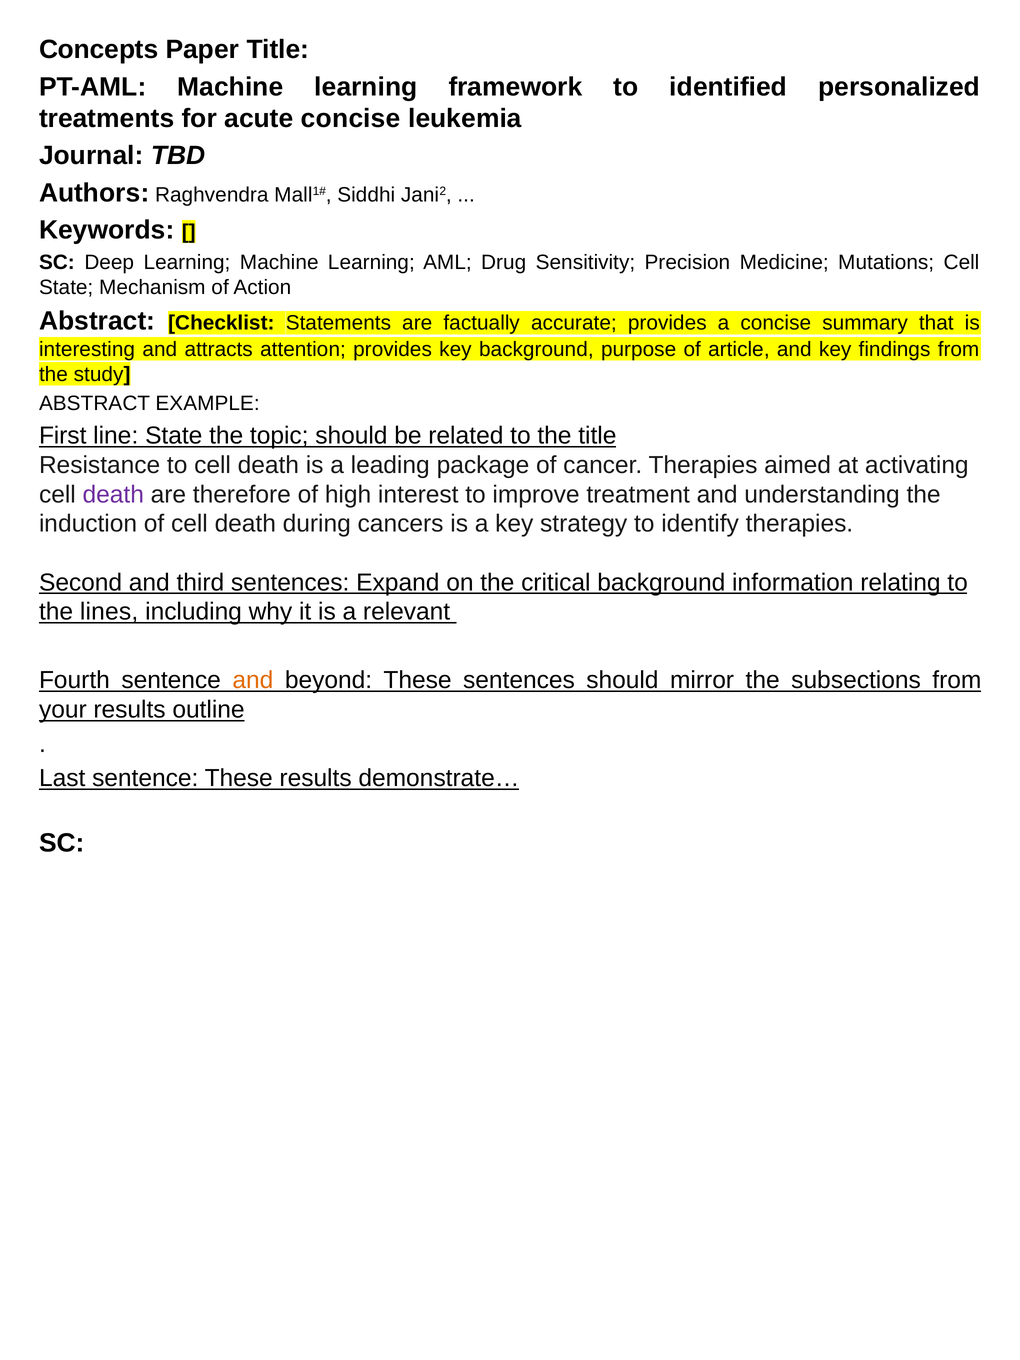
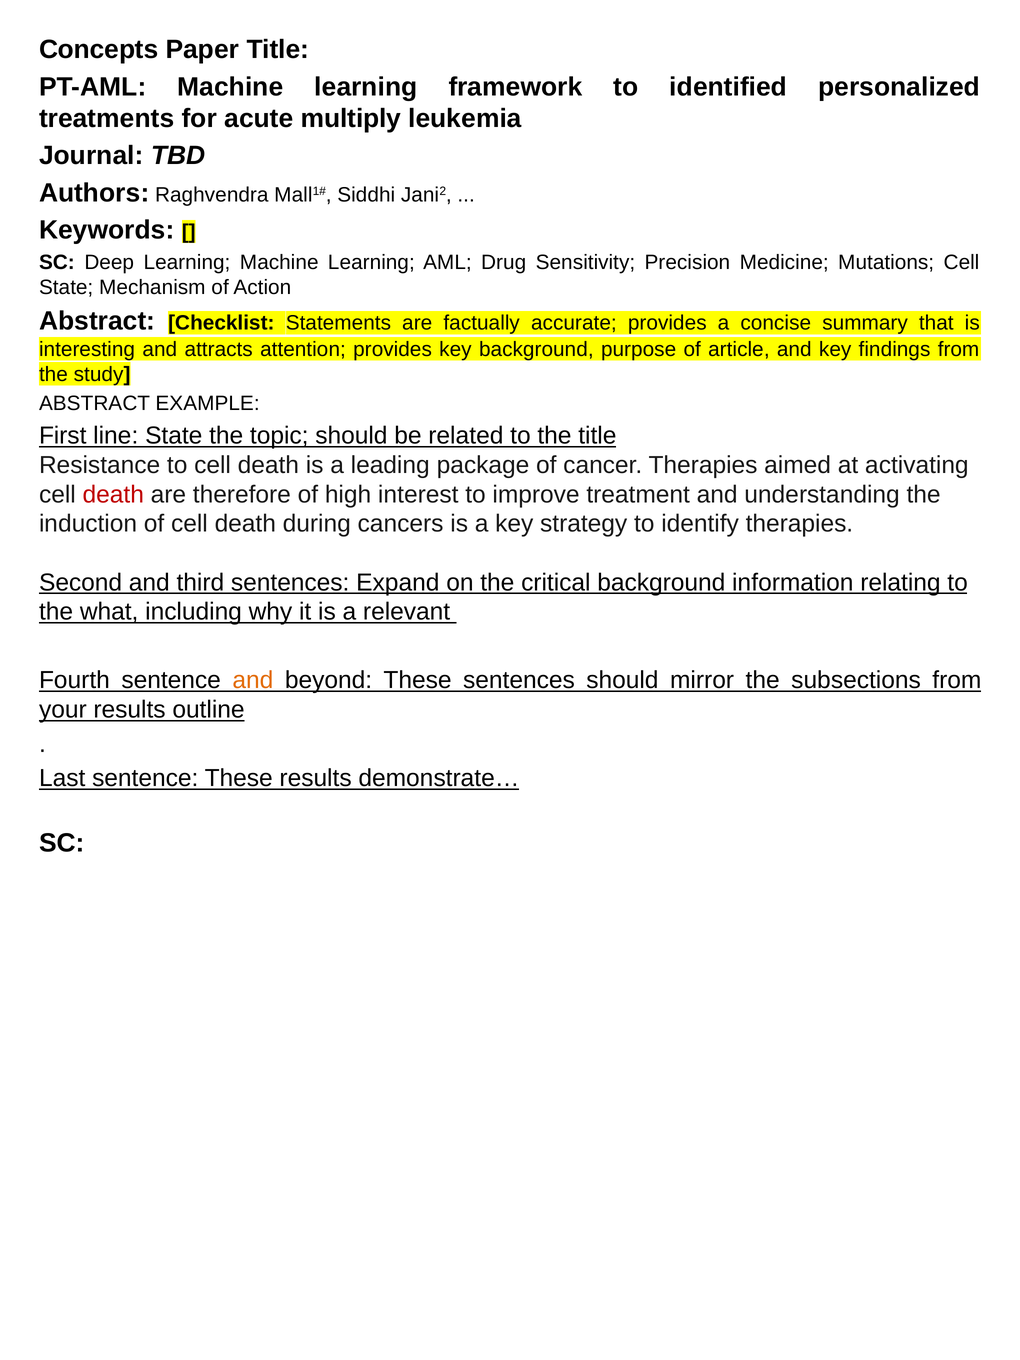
acute concise: concise -> multiply (351, 119)
death colour: purple -> red (113, 494)
lines: lines -> what (109, 612)
